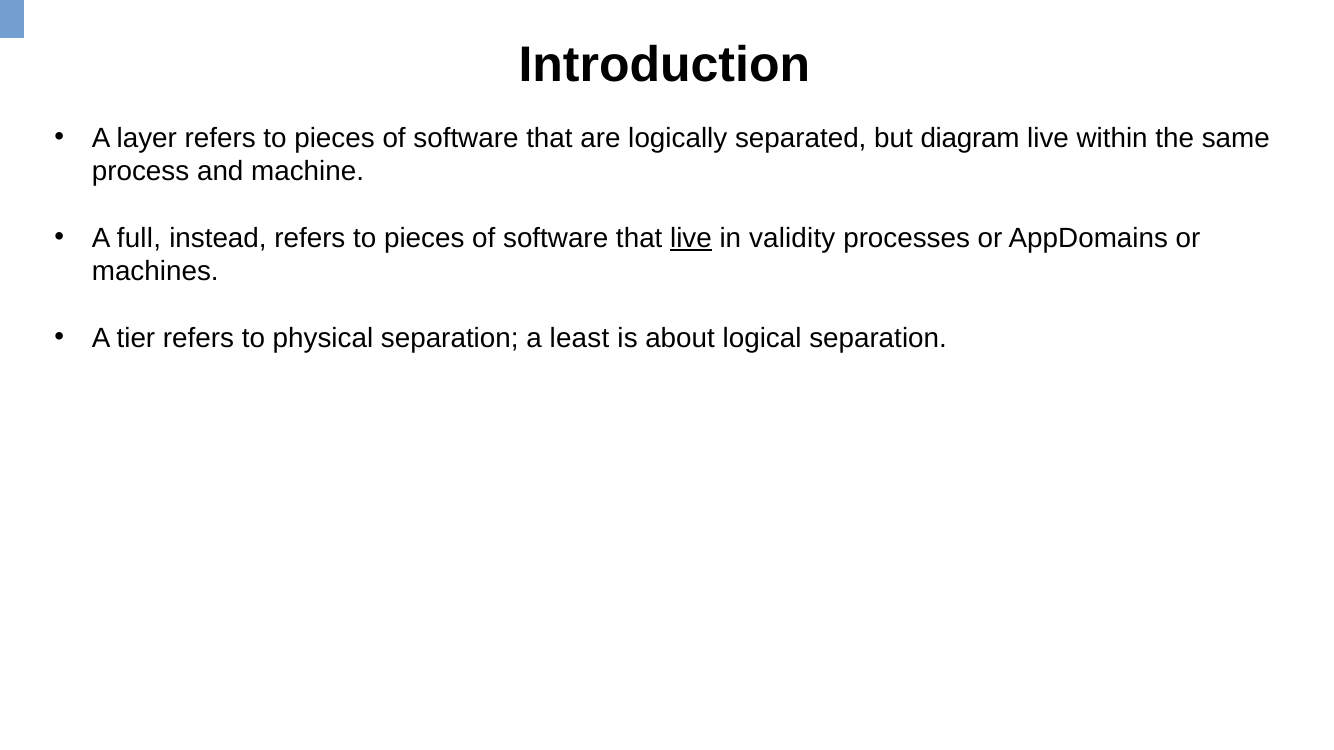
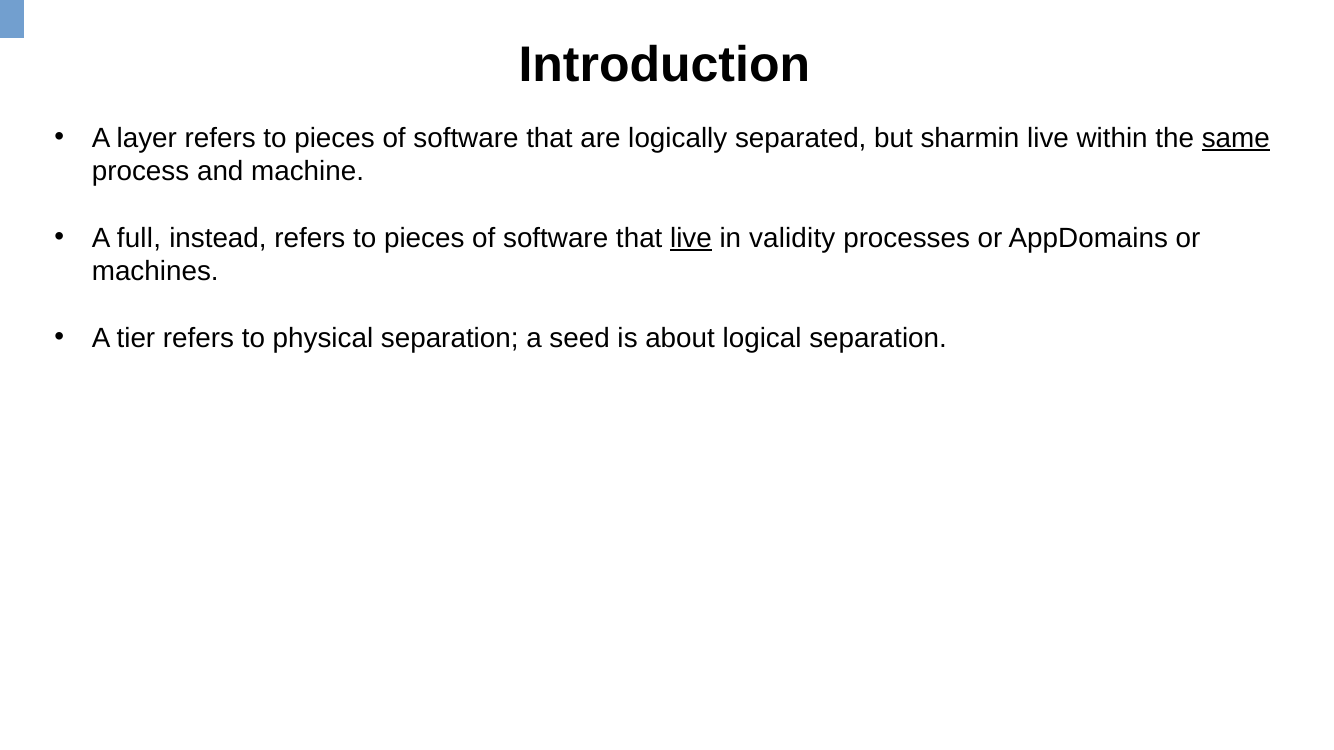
diagram: diagram -> sharmin (970, 138)
same underline: none -> present (1236, 138)
least: least -> seed (580, 338)
